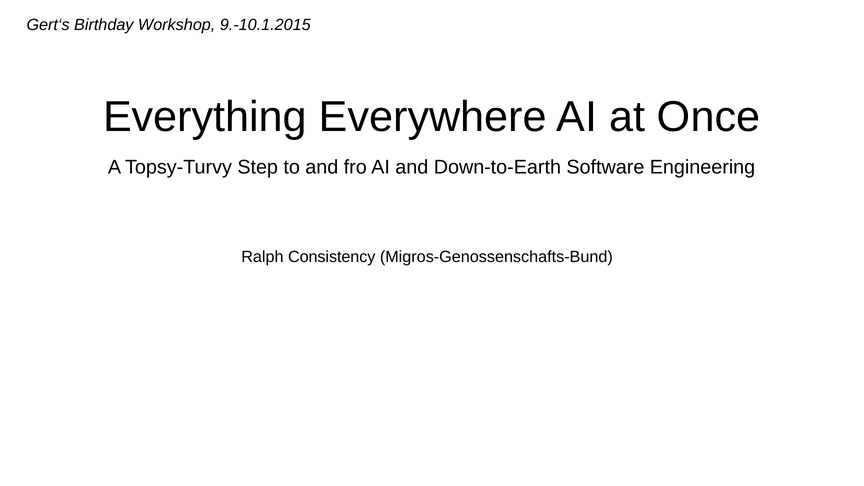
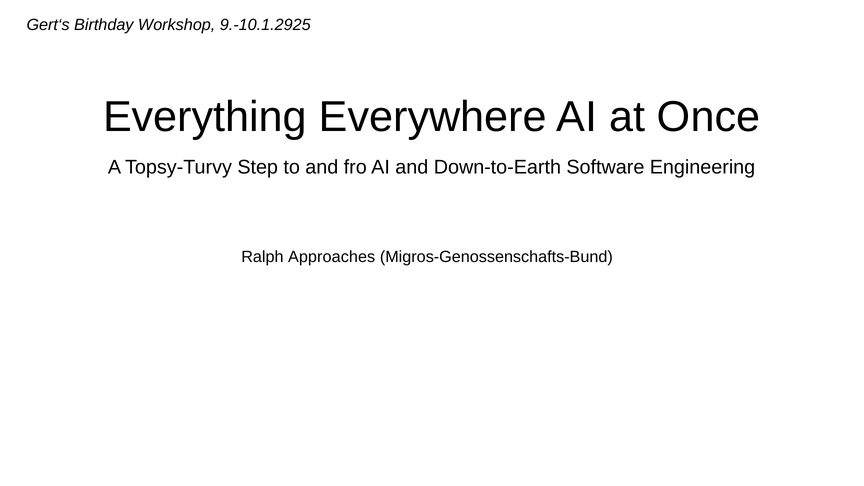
9.-10.1.2015: 9.-10.1.2015 -> 9.-10.1.2925 (265, 25)
Consistency: Consistency -> Approaches (332, 257)
